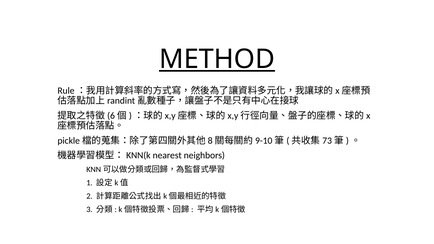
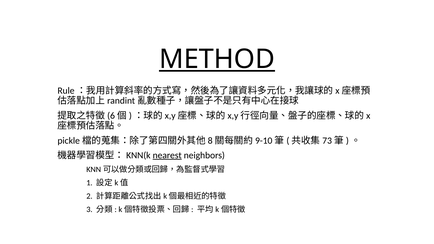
nearest underline: none -> present (167, 155)
